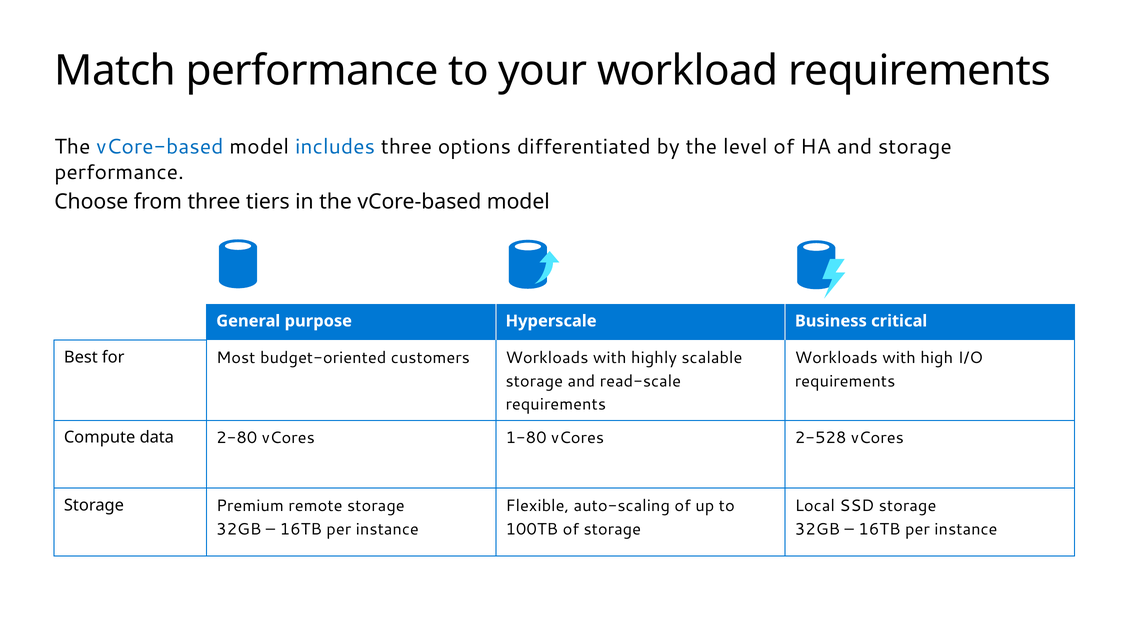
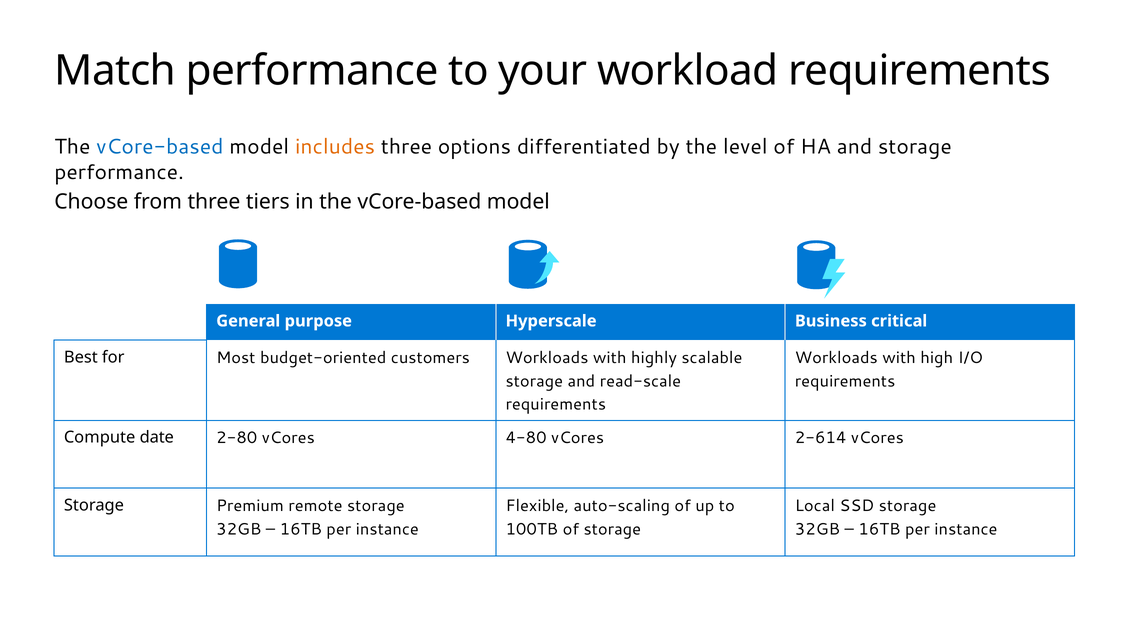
includes colour: blue -> orange (335, 147)
data: data -> date (157, 437)
1-80: 1-80 -> 4-80 (526, 438)
2-528: 2-528 -> 2-614 (821, 438)
